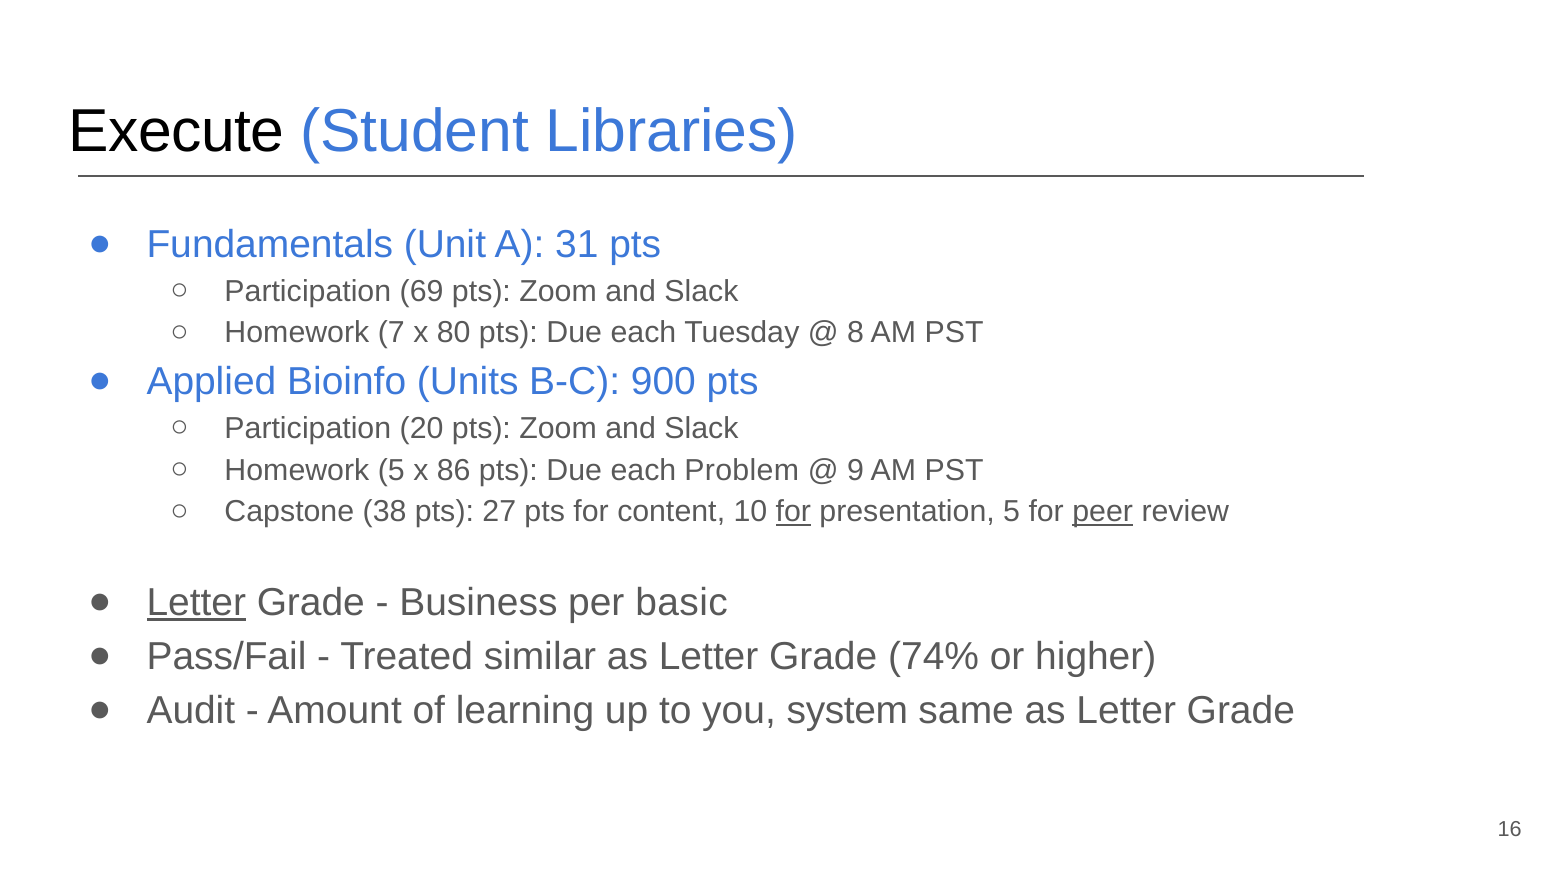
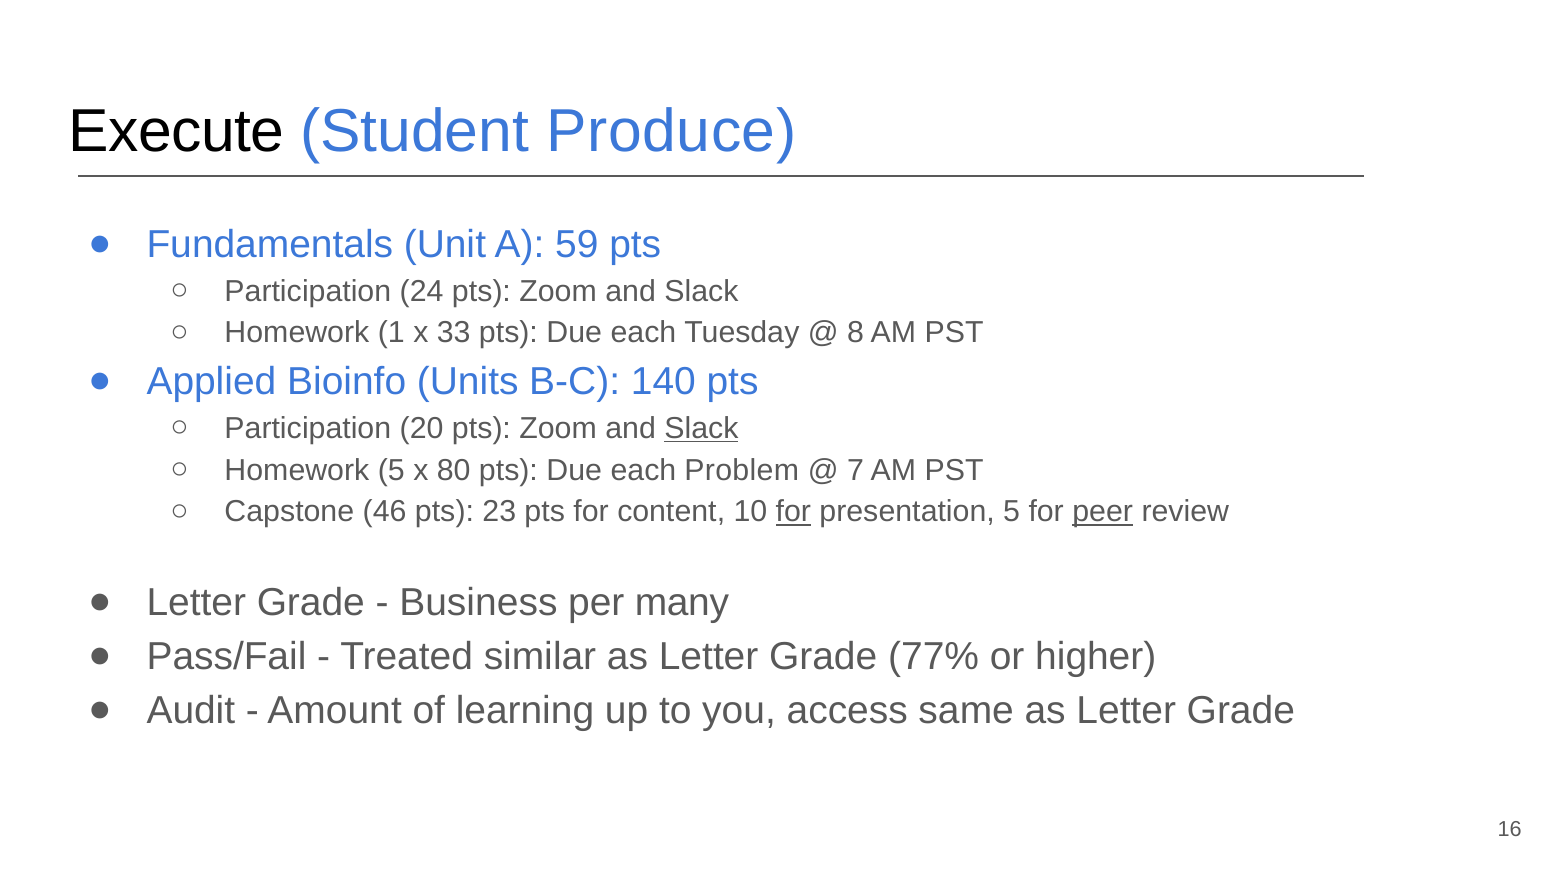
Libraries: Libraries -> Produce (671, 132)
31: 31 -> 59 (577, 245)
69: 69 -> 24 (422, 291)
7: 7 -> 1 (391, 333)
80: 80 -> 33 (454, 333)
900: 900 -> 140 (663, 382)
Slack underline: none -> present (701, 429)
86: 86 -> 80 (454, 470)
9: 9 -> 7 (856, 470)
38: 38 -> 46 (385, 512)
27: 27 -> 23 (499, 512)
Letter underline: present -> none (196, 603)
basic: basic -> many (682, 603)
74%: 74% -> 77% (934, 657)
system: system -> access (847, 711)
